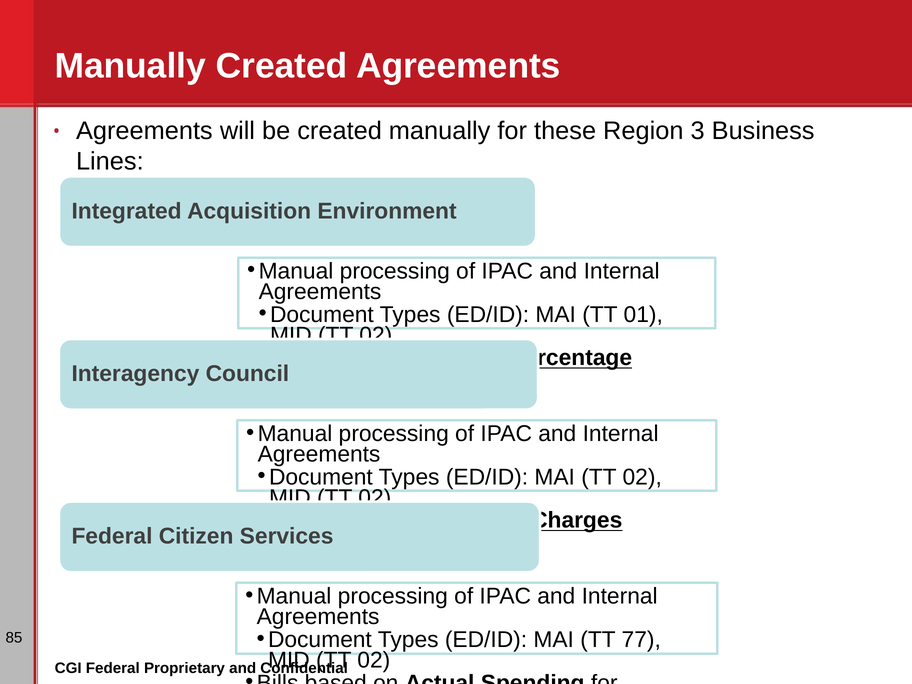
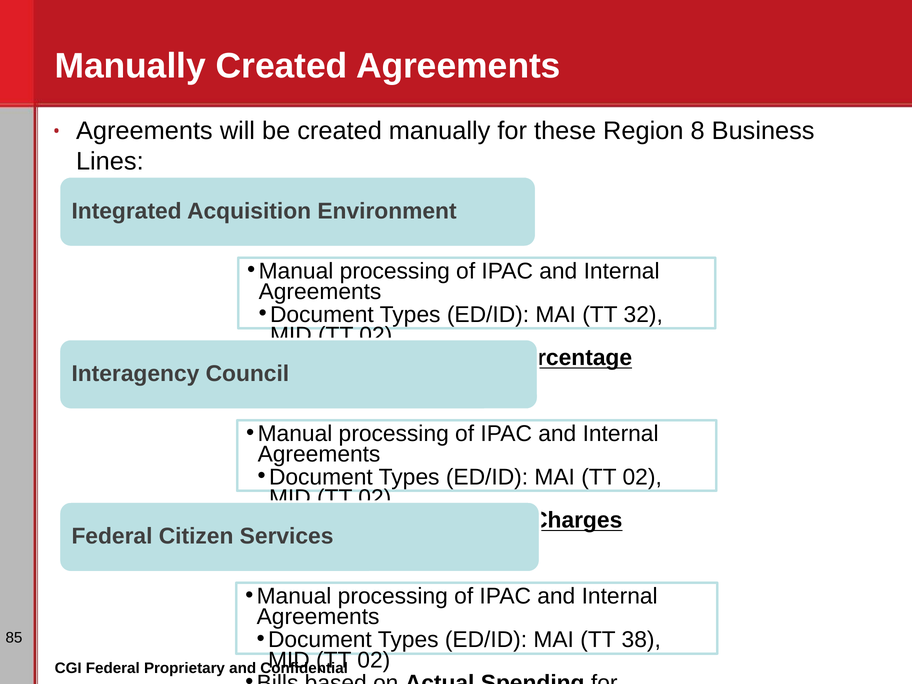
3: 3 -> 8 (698, 131)
01: 01 -> 32 (643, 314)
77: 77 -> 38 (641, 640)
